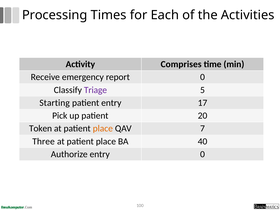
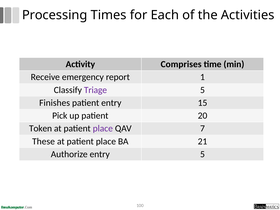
report 0: 0 -> 1 (202, 77)
Starting: Starting -> Finishes (55, 103)
17: 17 -> 15 (203, 103)
place colour: orange -> purple (103, 129)
Three: Three -> These (44, 141)
40: 40 -> 21 (203, 141)
entry 0: 0 -> 5 (202, 154)
